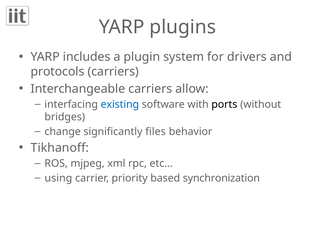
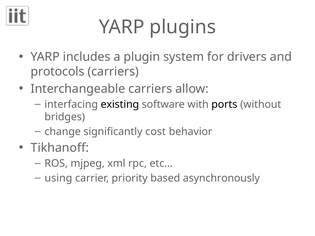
existing colour: blue -> black (120, 104)
files: files -> cost (156, 132)
synchronization: synchronization -> asynchronously (221, 178)
